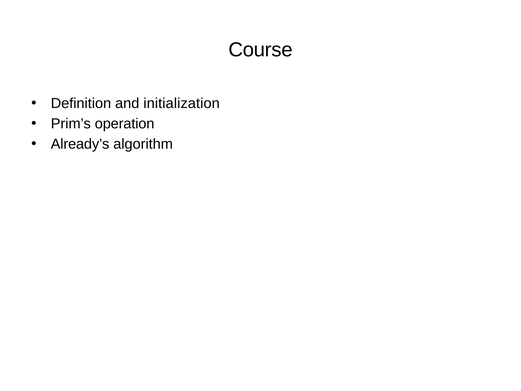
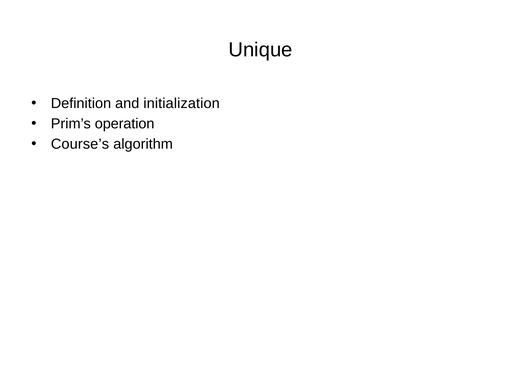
Course: Course -> Unique (260, 50)
Already’s: Already’s -> Course’s (80, 144)
